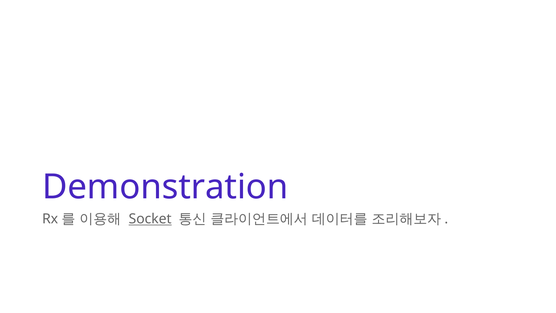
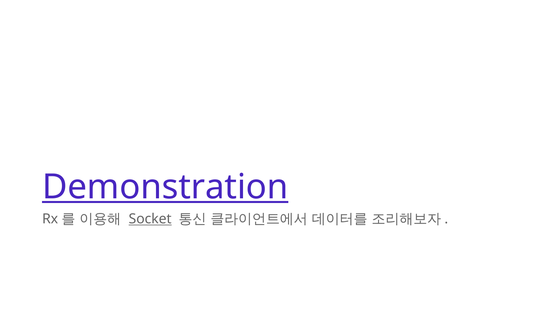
Demonstration underline: none -> present (165, 187)
